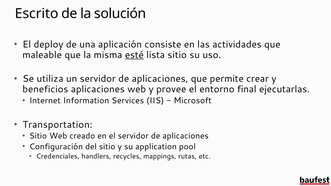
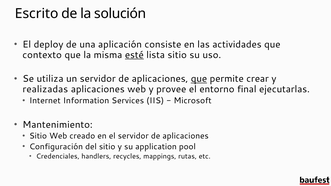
maleable: maleable -> contexto (42, 55)
que underline: none -> present (199, 79)
beneficios: beneficios -> realizadas (45, 89)
Transportation: Transportation -> Mantenimiento (58, 125)
